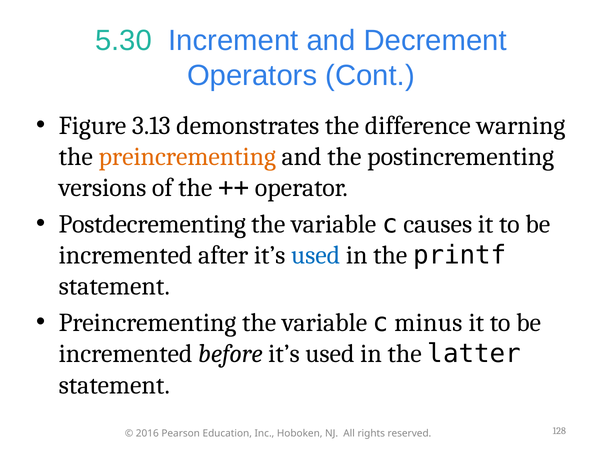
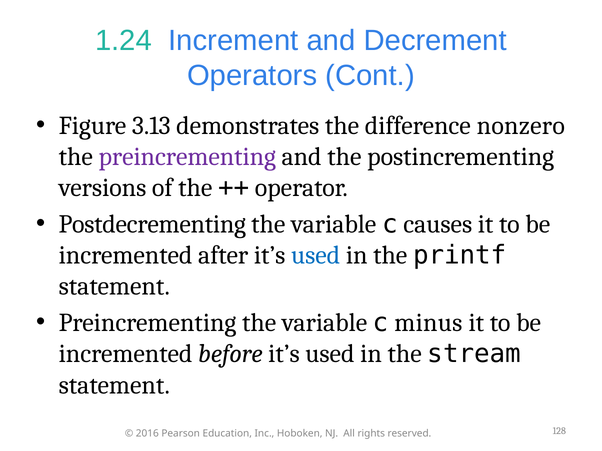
5.30: 5.30 -> 1.24 (124, 41)
warning: warning -> nonzero (521, 126)
preincrementing colour: orange -> purple (187, 157)
latter: latter -> stream (474, 354)
